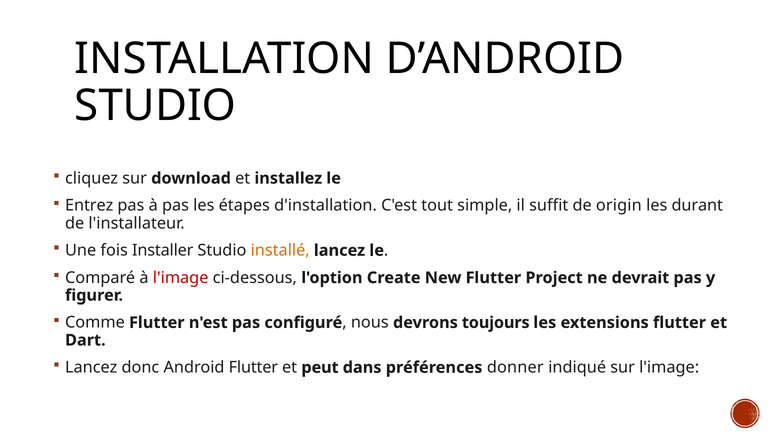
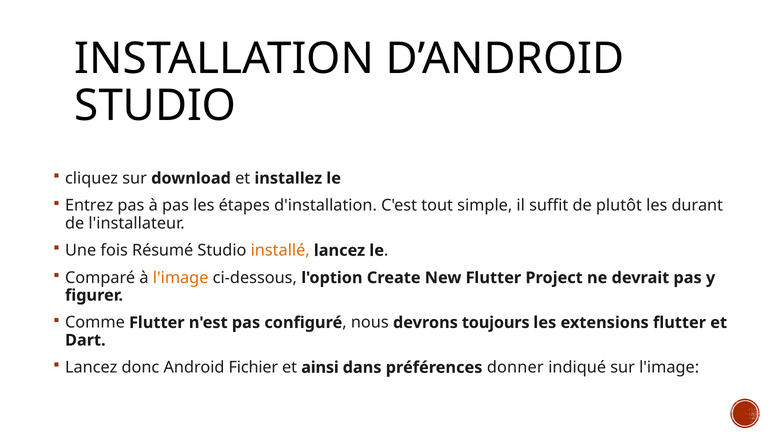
origin: origin -> plutôt (619, 206)
Installer: Installer -> Résumé (163, 251)
l'image colour: red -> orange (181, 278)
Android Flutter: Flutter -> Fichier (253, 368)
peut: peut -> ainsi (320, 368)
